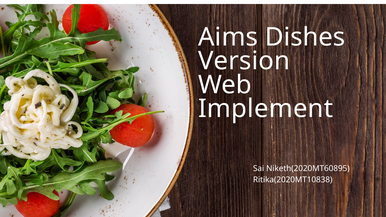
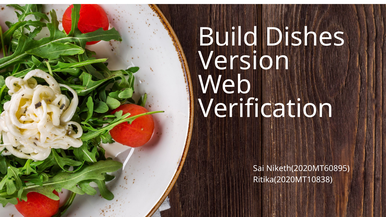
Aims: Aims -> Build (228, 37)
Implement: Implement -> Verification (266, 109)
